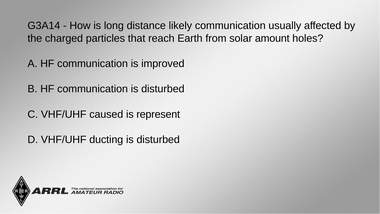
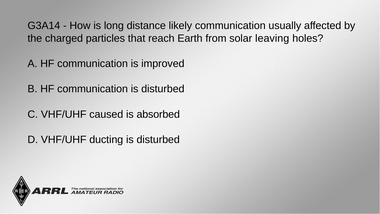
amount: amount -> leaving (272, 38)
represent: represent -> absorbed (158, 114)
